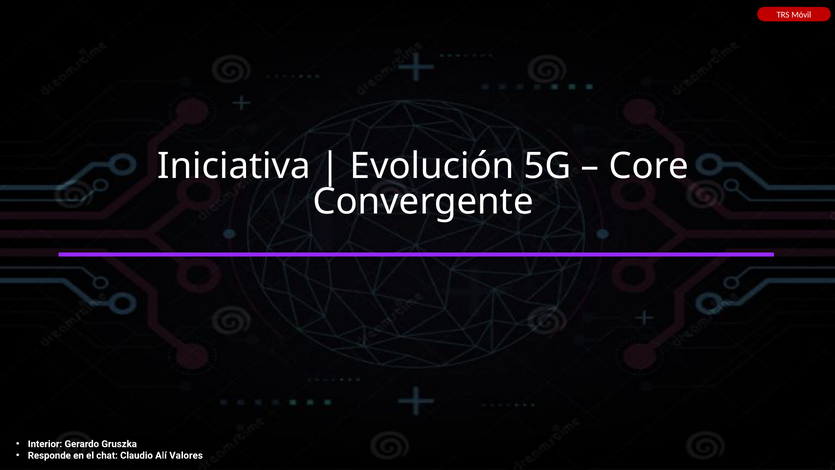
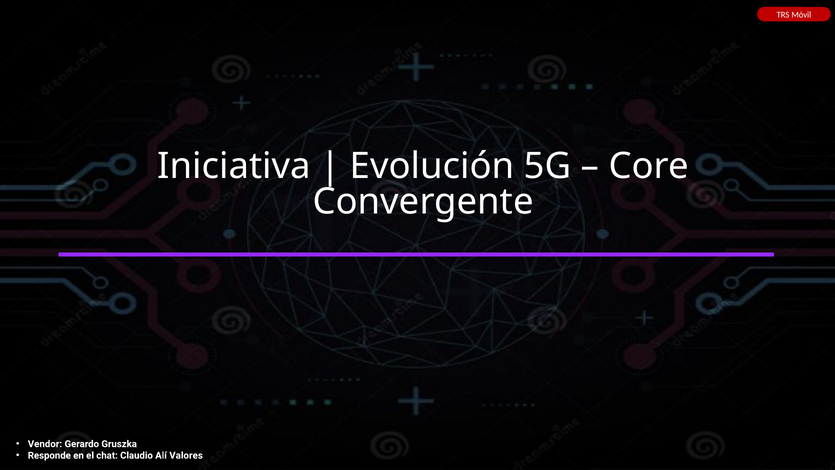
Interior: Interior -> Vendor (45, 444)
